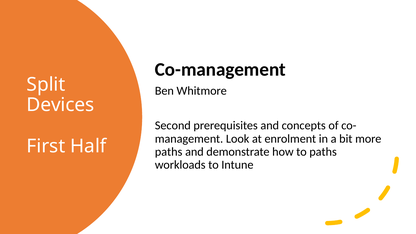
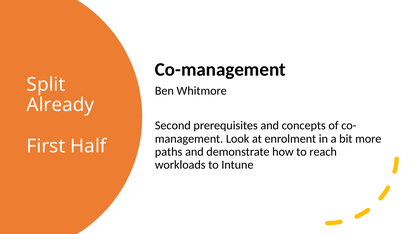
Devices: Devices -> Already (60, 105)
to paths: paths -> reach (323, 152)
